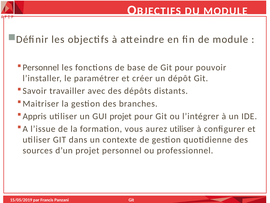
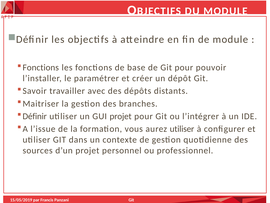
Personnel: Personnel -> Fonctions (41, 67)
Appris: Appris -> Définir (35, 116)
